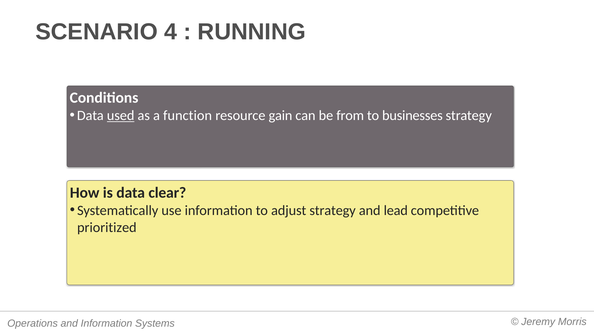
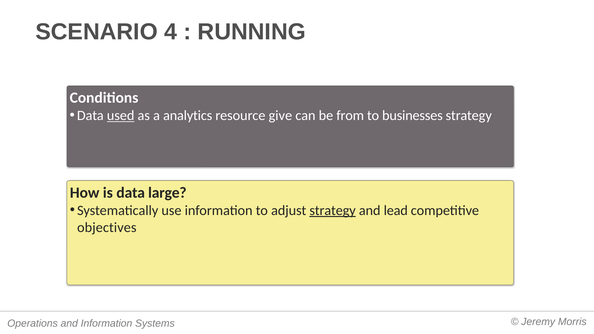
function: function -> analytics (188, 116)
gain: gain -> give (280, 116)
clear: clear -> large (167, 193)
strategy underline: none -> present (333, 210)
prioritized: prioritized -> objectives (107, 227)
